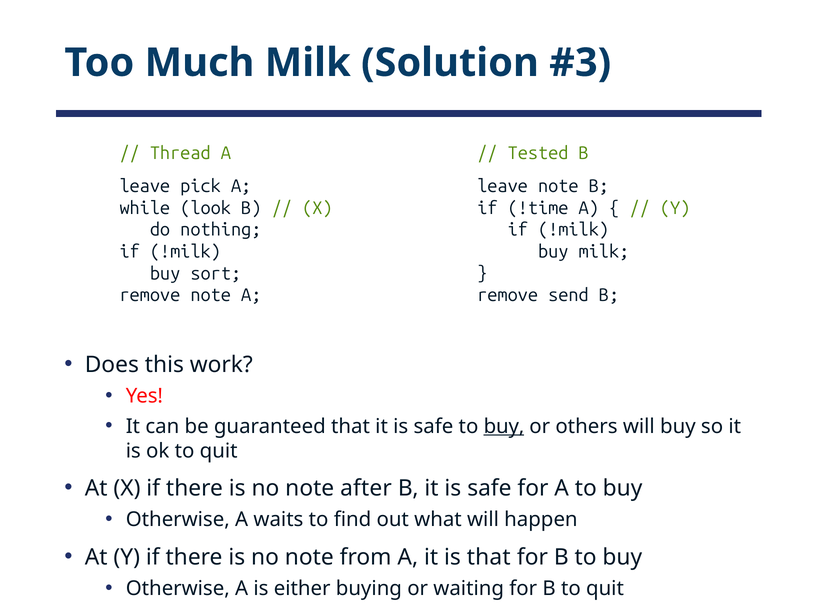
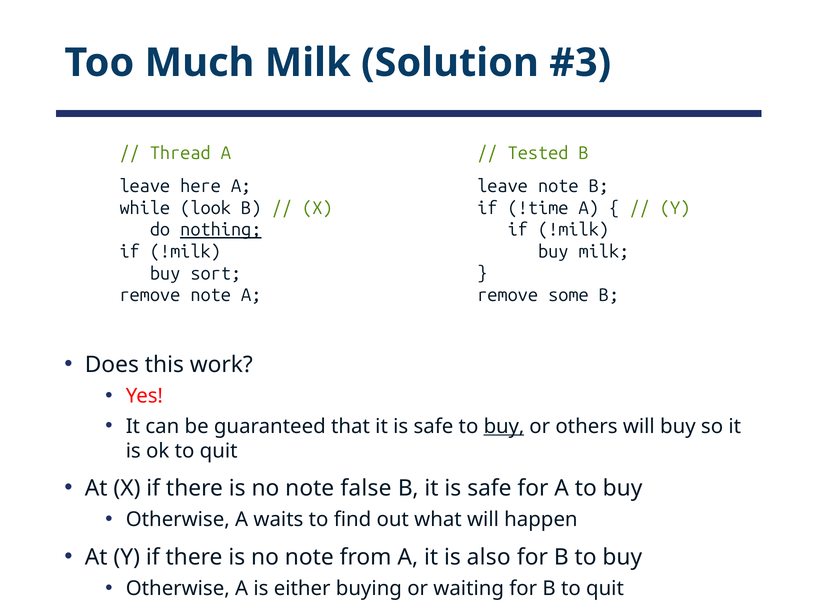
pick: pick -> here (201, 187)
nothing underline: none -> present (221, 230)
send: send -> some (569, 295)
after: after -> false (366, 489)
is that: that -> also (489, 557)
